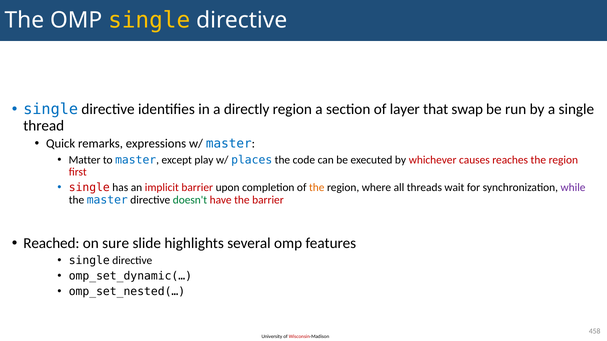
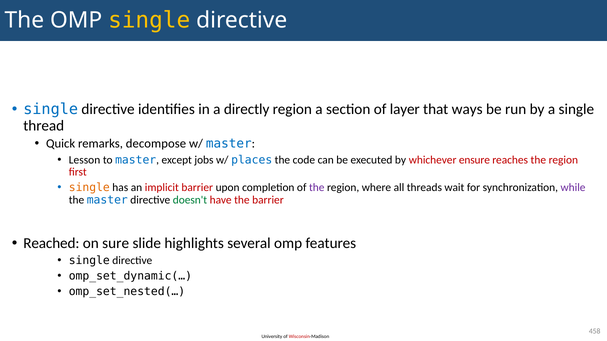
swap: swap -> ways (467, 109)
expressions: expressions -> decompose (156, 144)
Matter: Matter -> Lesson (85, 160)
play: play -> jobs (204, 160)
causes: causes -> ensure (474, 160)
single colour: red -> orange (89, 188)
the colour: orange -> purple (317, 188)
